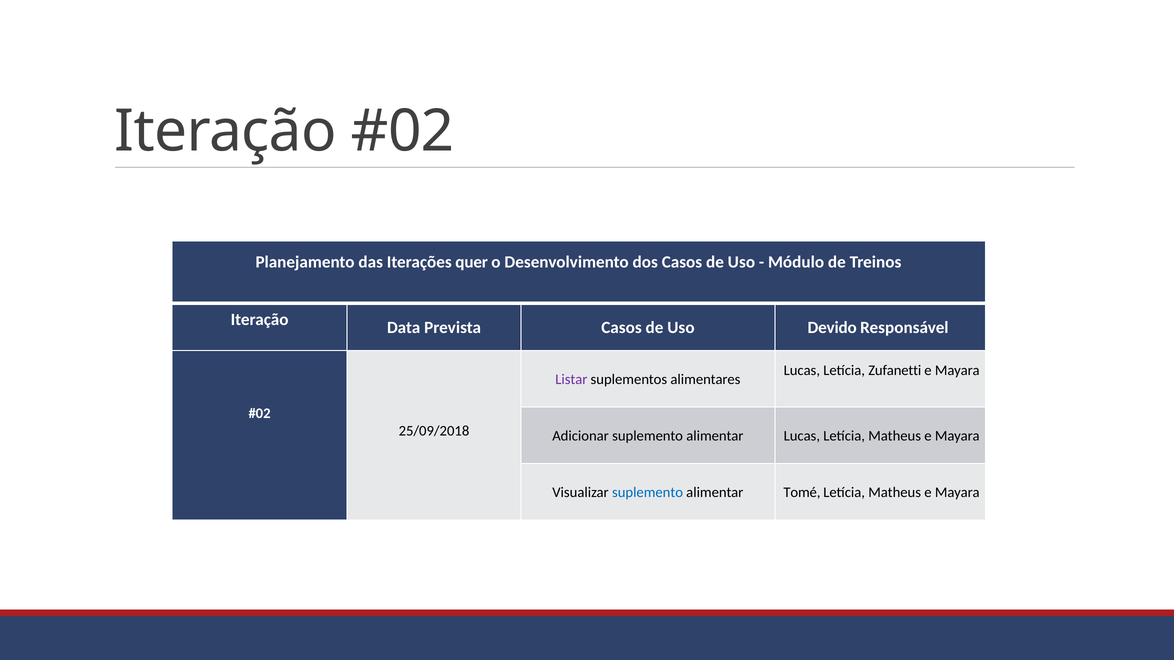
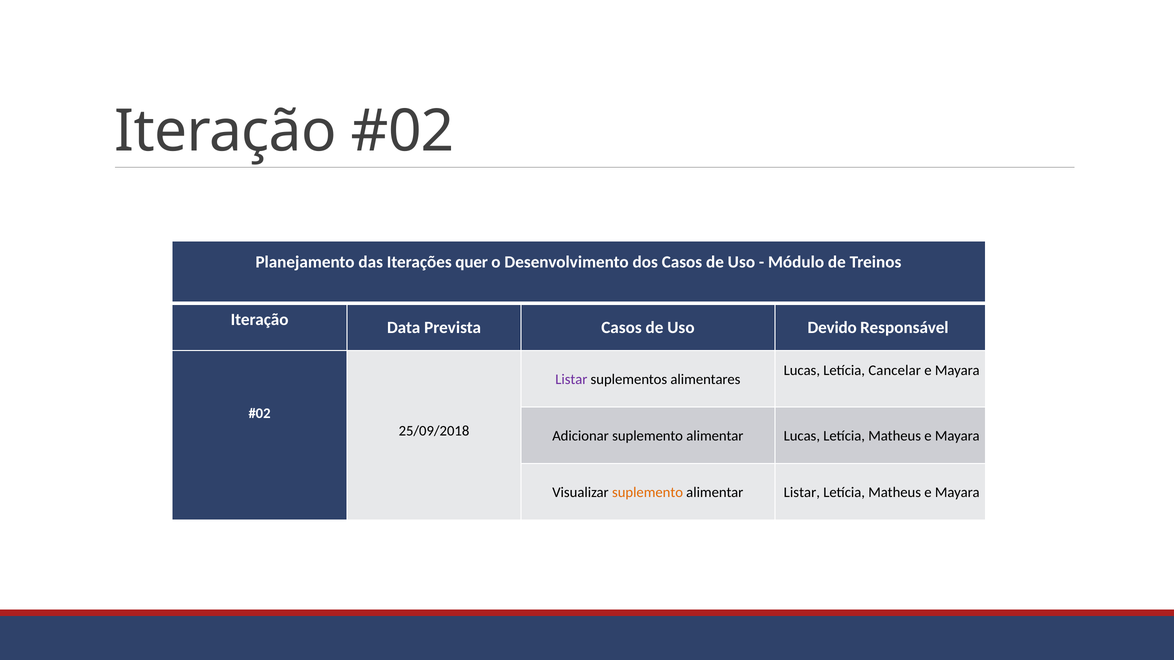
Zufanetti: Zufanetti -> Cancelar (895, 371)
suplemento colour: blue -> orange (648, 493)
alimentar Tomé: Tomé -> Listar (802, 493)
